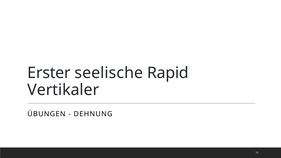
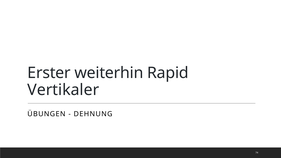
seelische: seelische -> weiterhin (109, 73)
